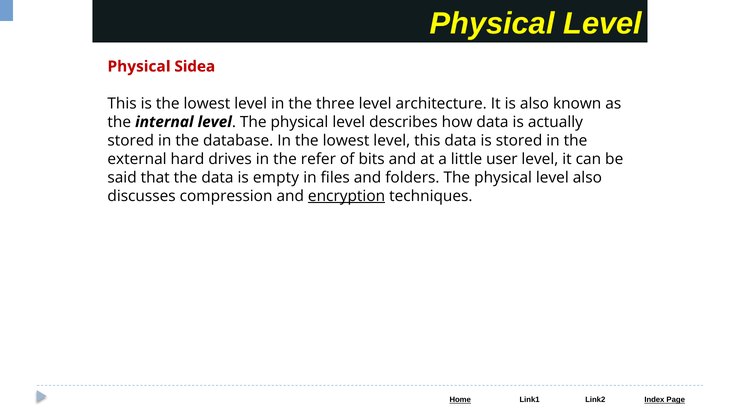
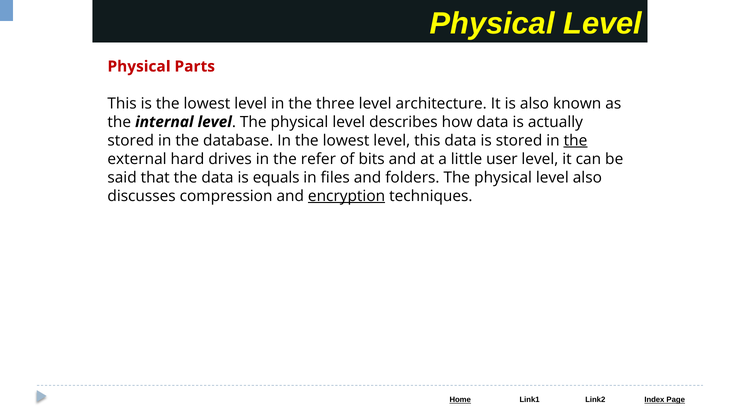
Sidea: Sidea -> Parts (195, 67)
the underline: none -> present (576, 141)
empty: empty -> equals (276, 178)
